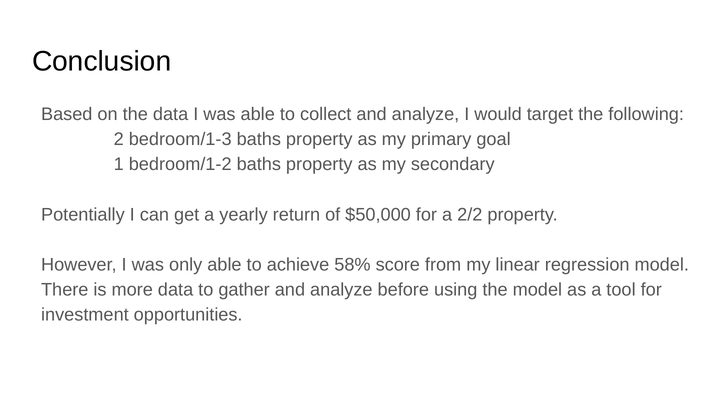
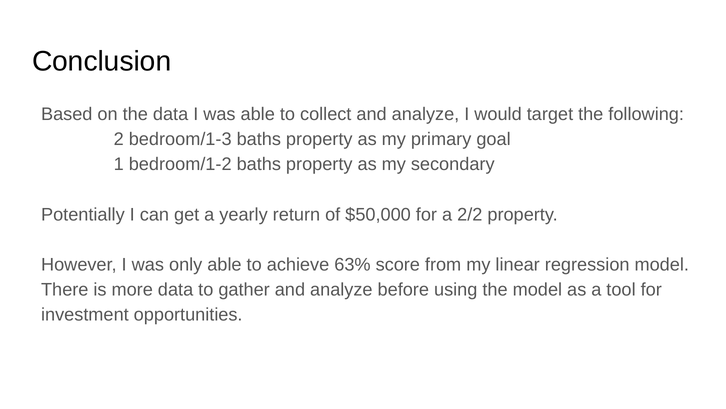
58%: 58% -> 63% (352, 264)
